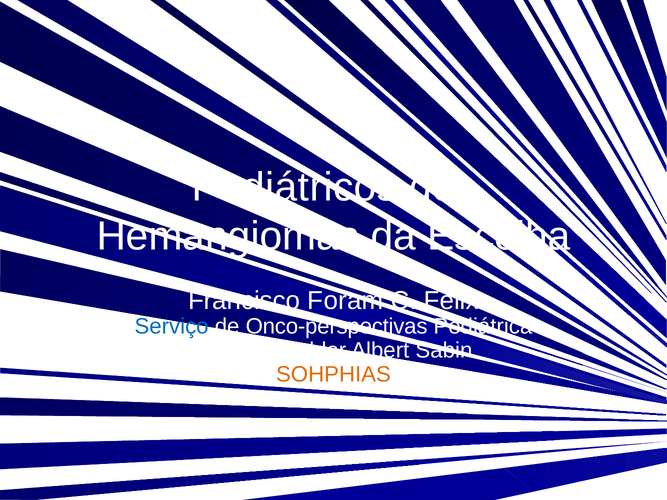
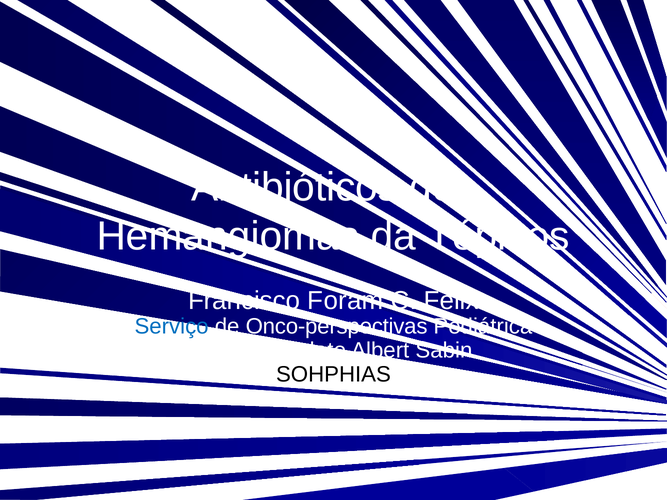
Pediátricos: Pediátricos -> Antibióticos (295, 187)
Escolha: Escolha -> Tópicos (499, 236)
Helder: Helder -> Relato (313, 351)
SOHPHIAS colour: orange -> black (333, 375)
